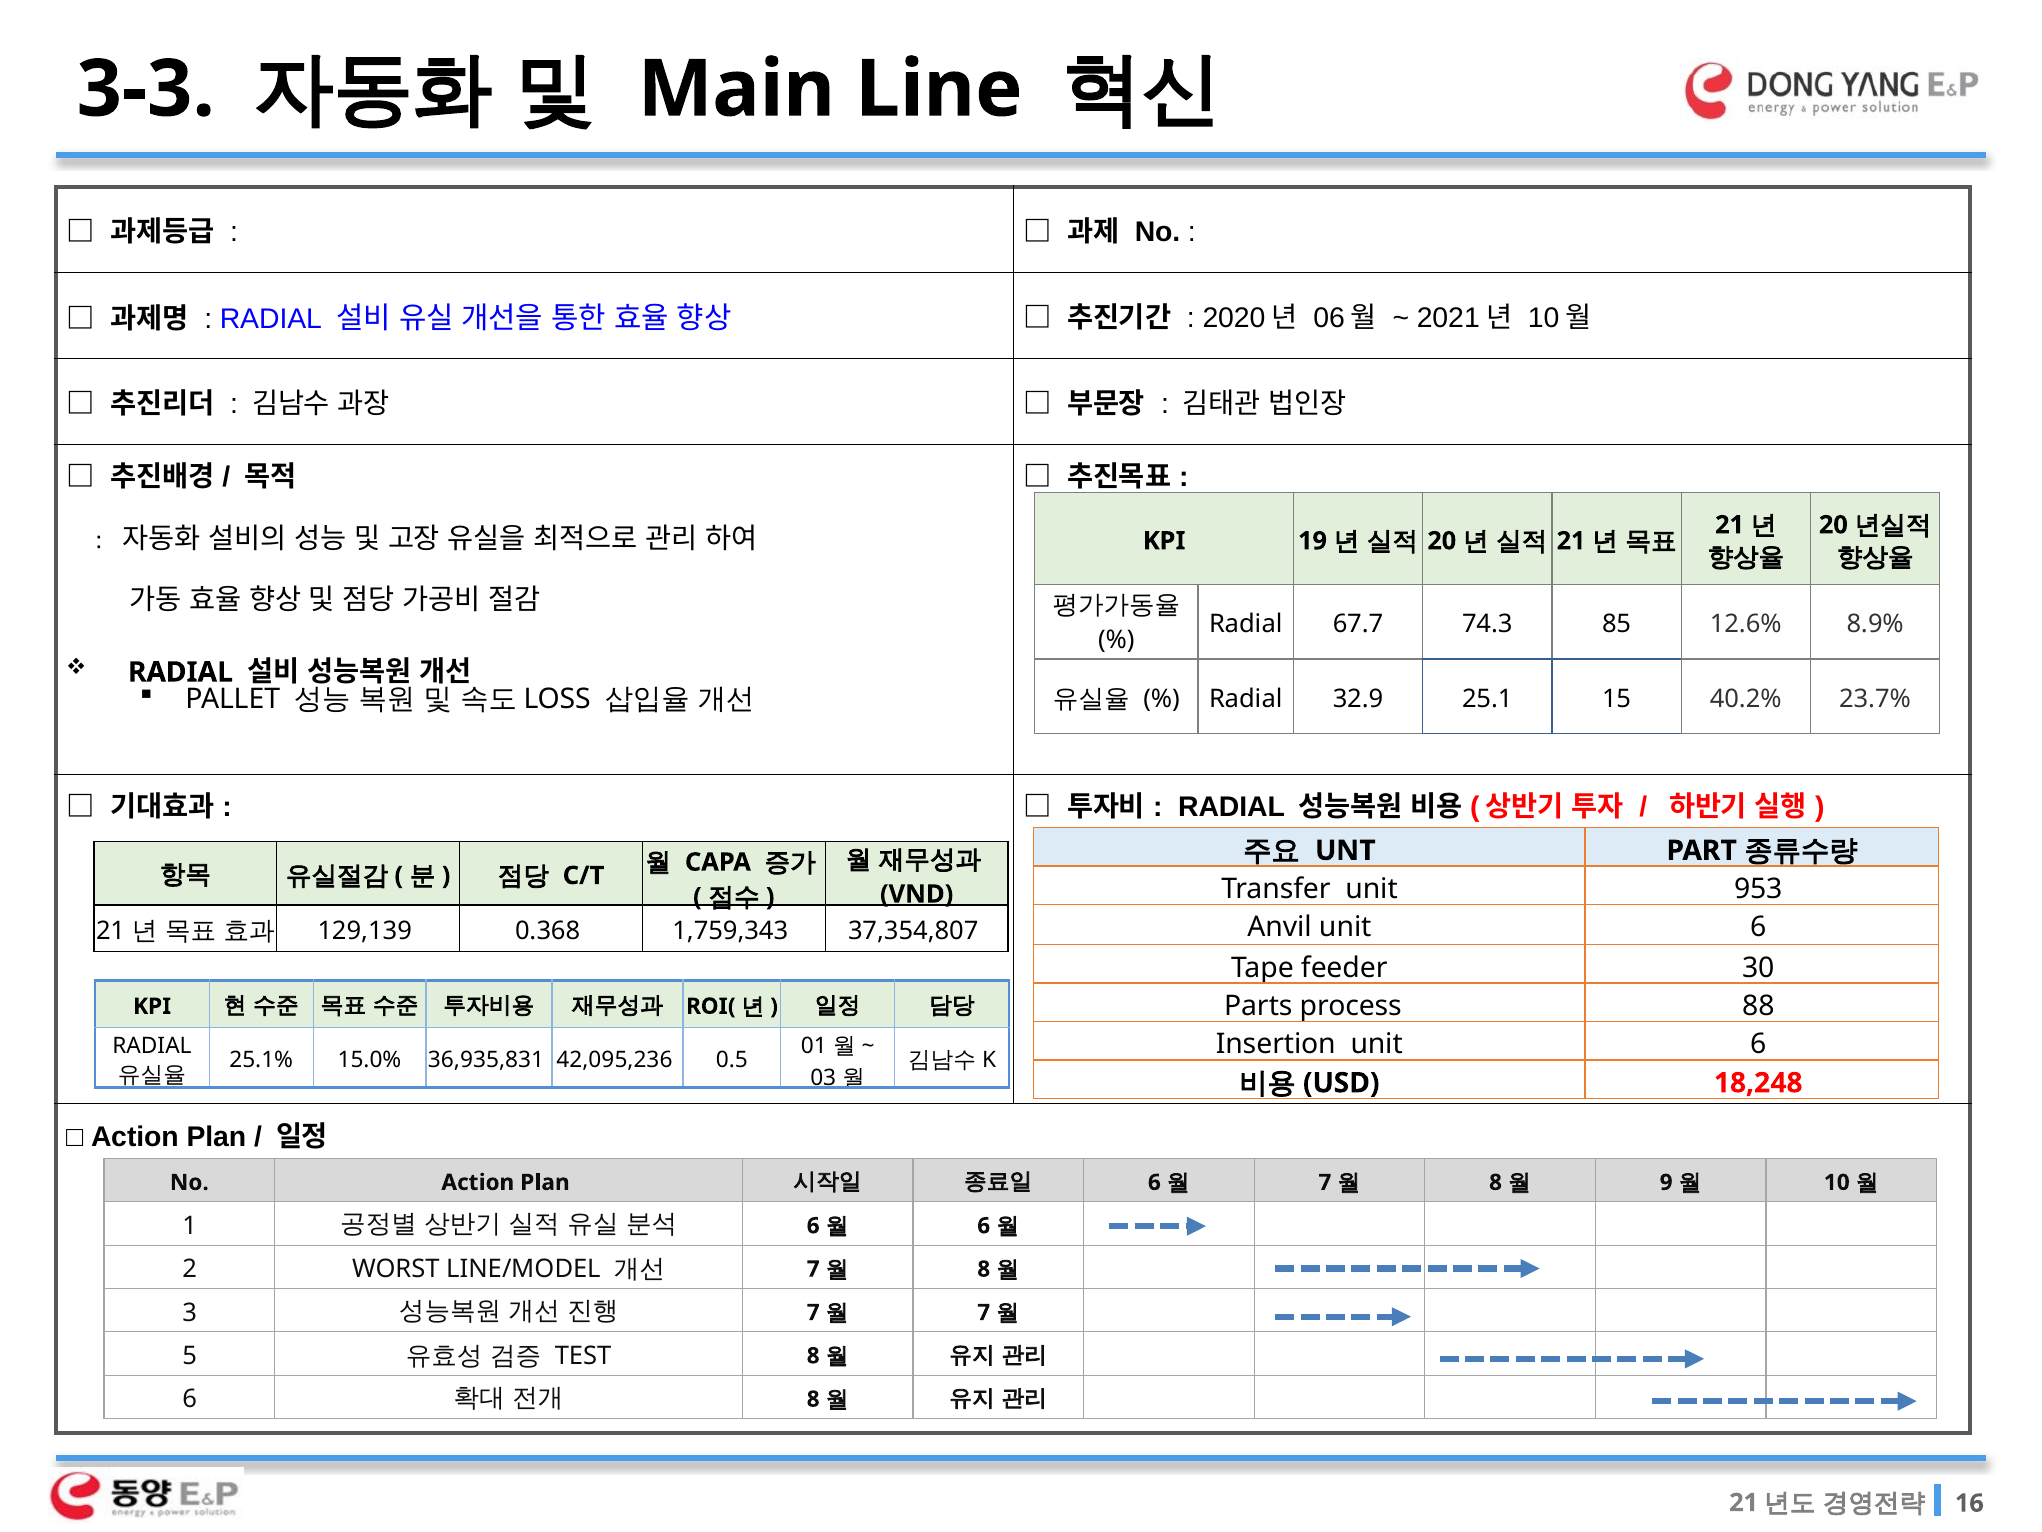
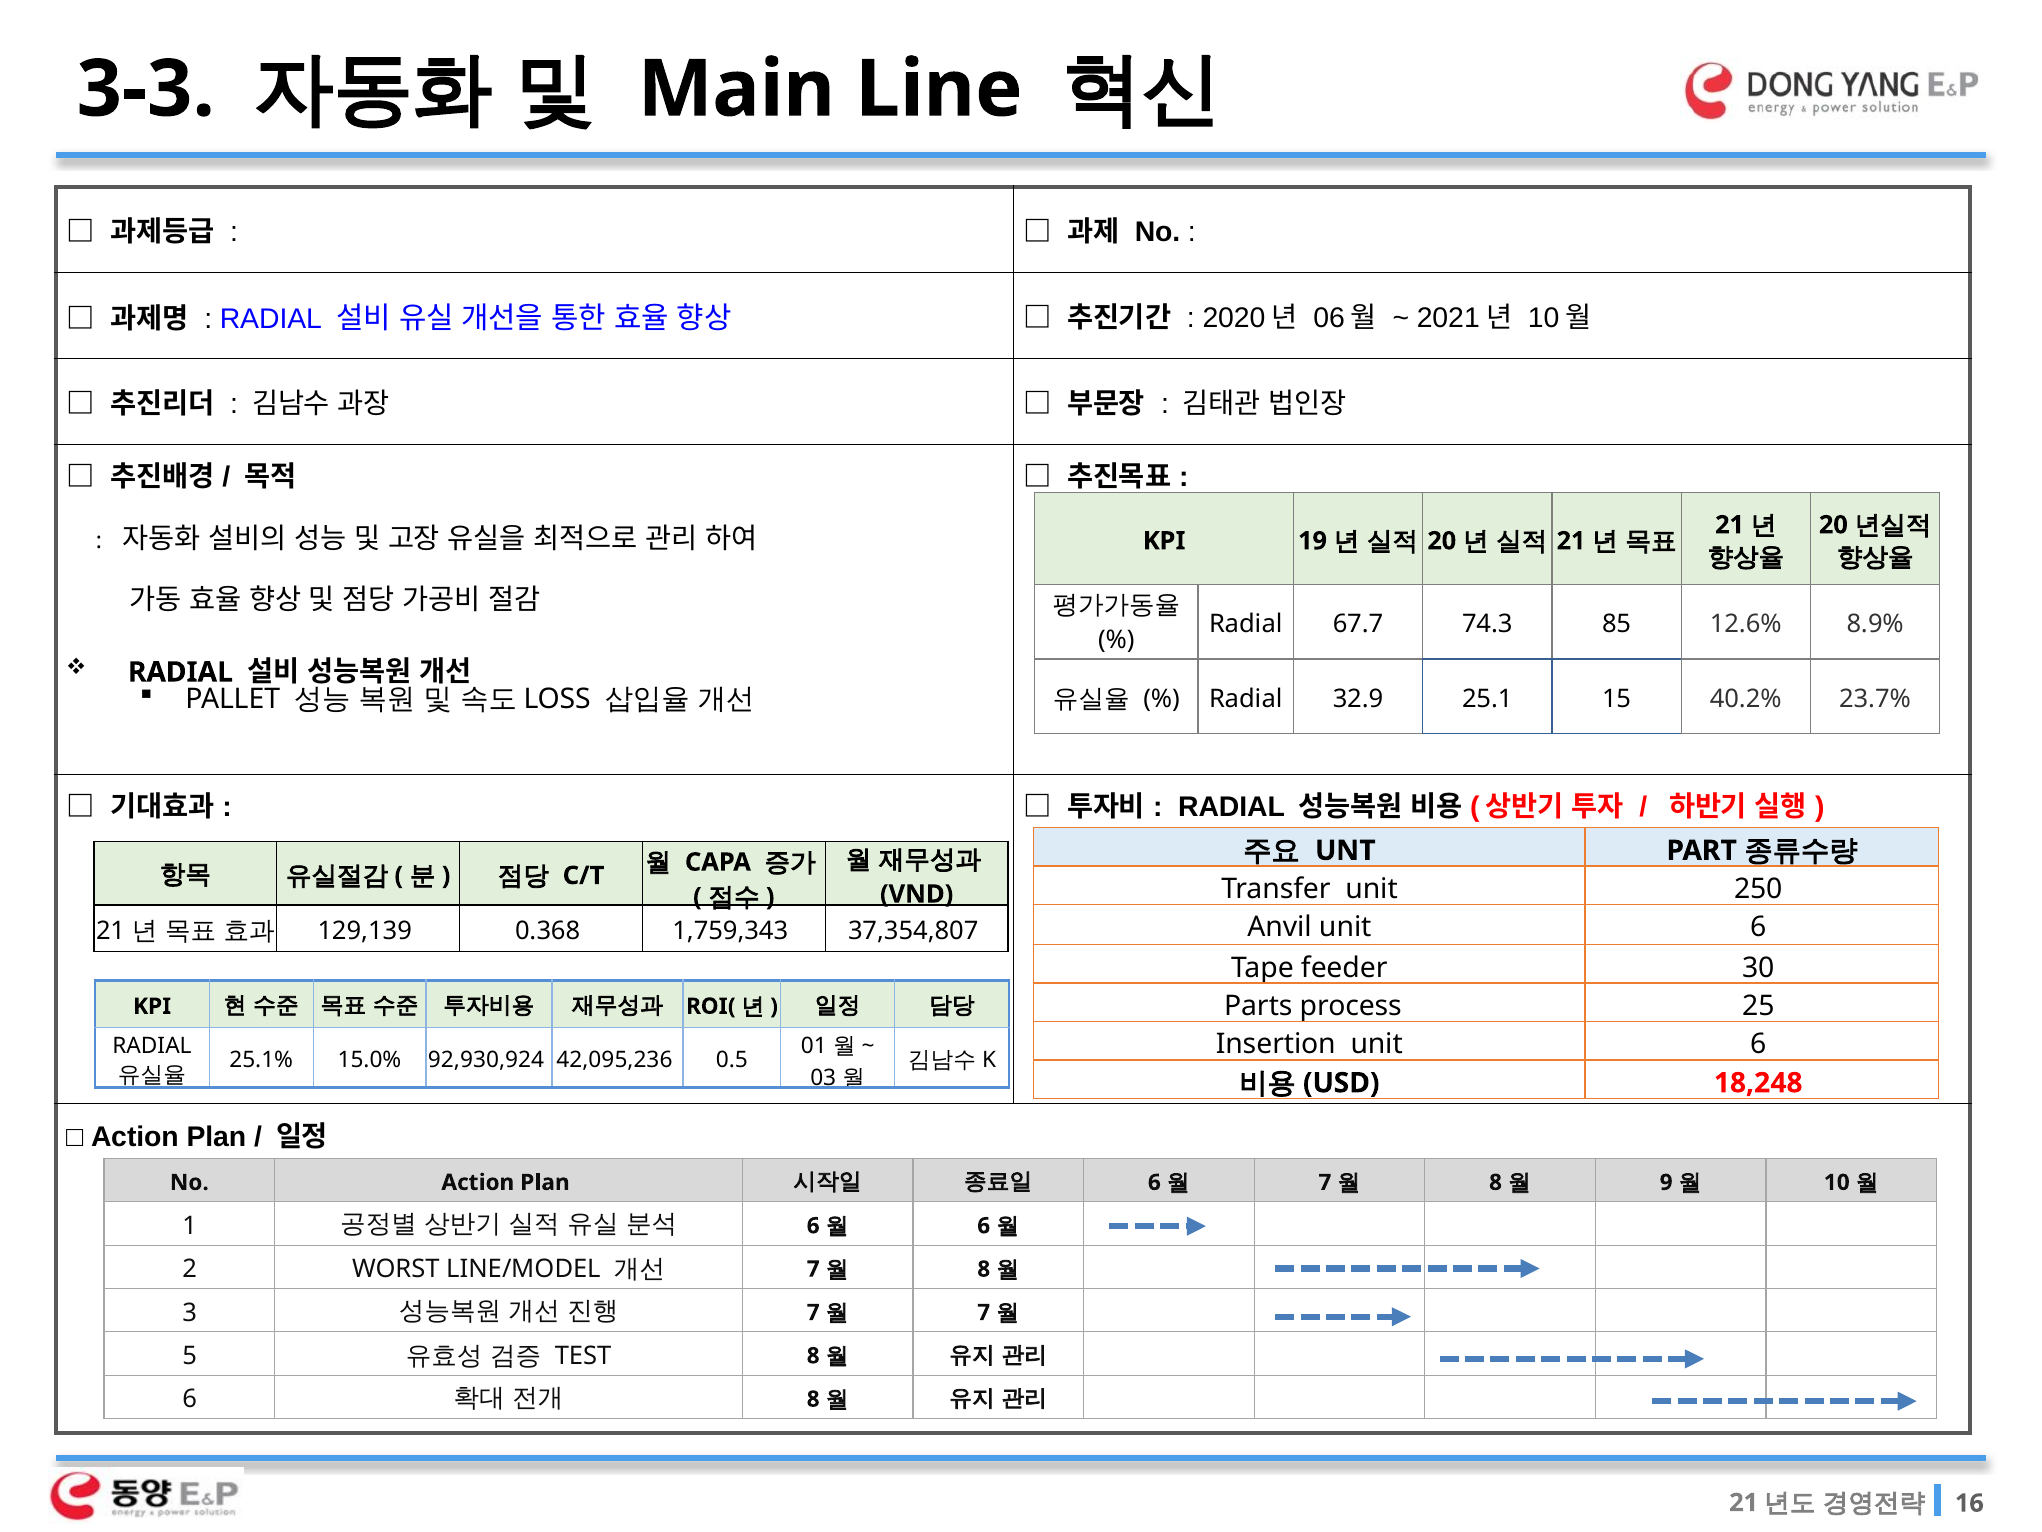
953: 953 -> 250 (1758, 889)
88: 88 -> 25 (1758, 1006)
36,935,831: 36,935,831 -> 92,930,924 (486, 1059)
